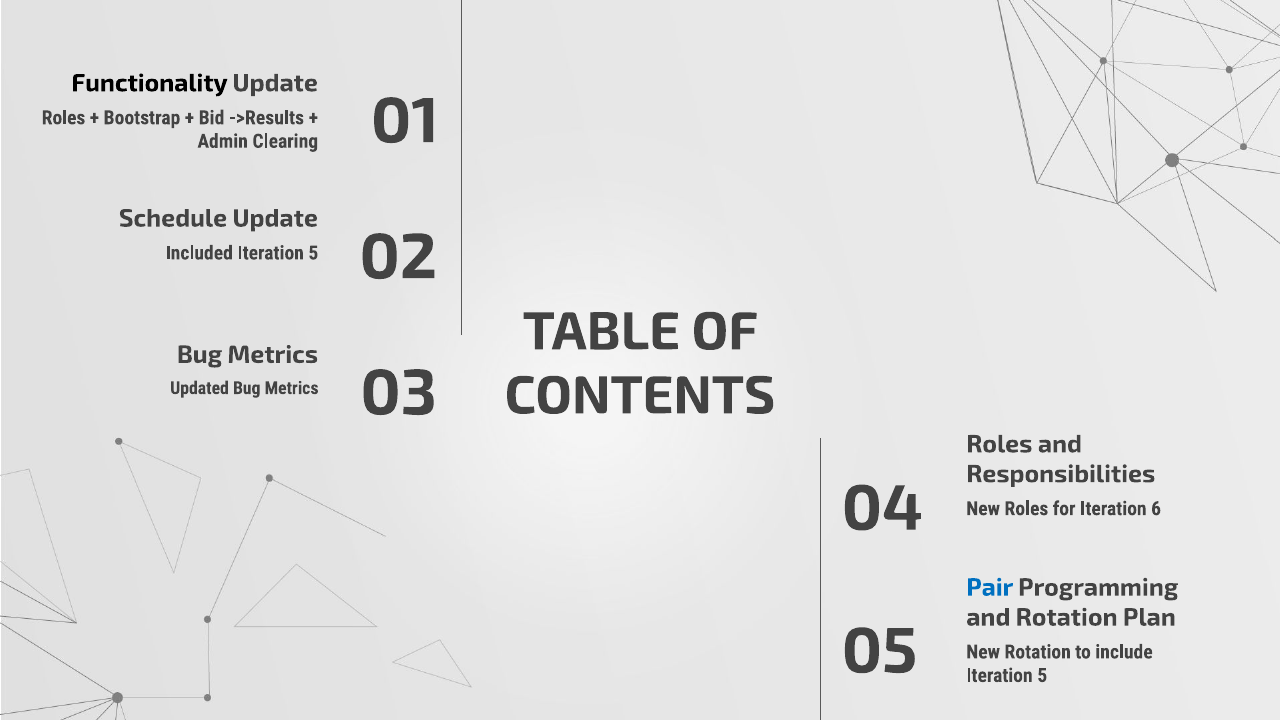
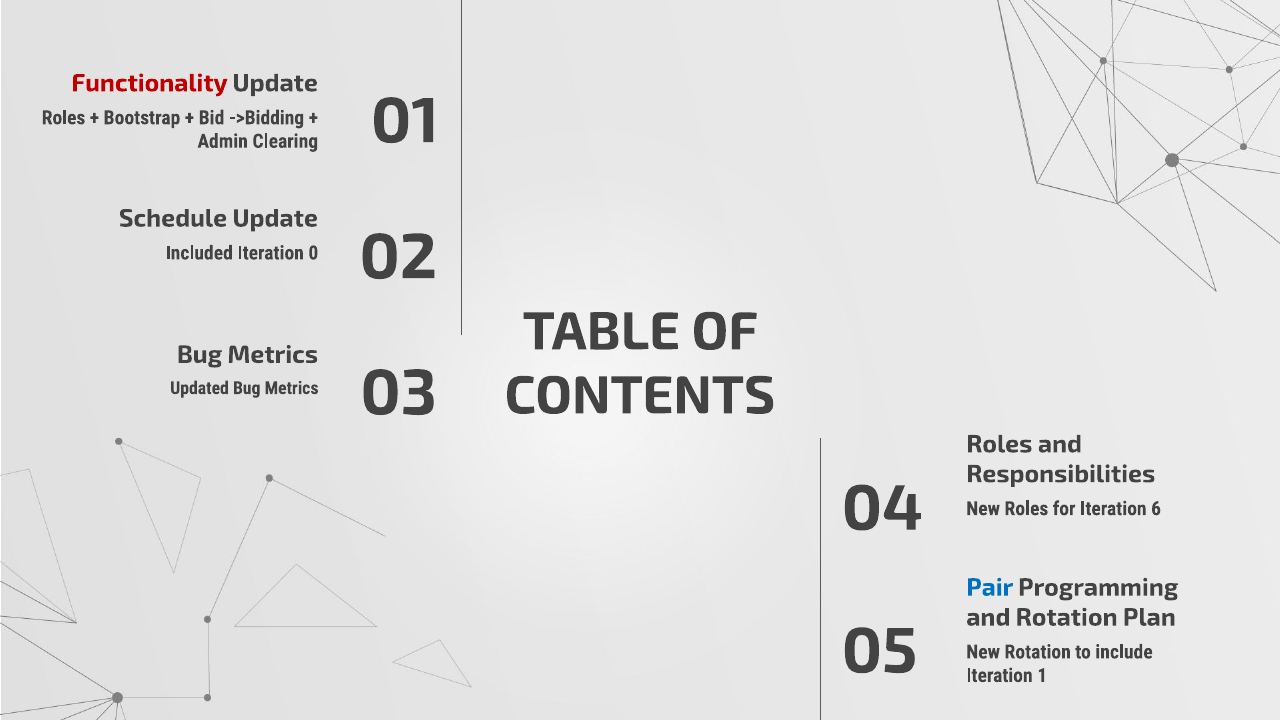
Functionality colour: black -> red (149, 83)
->Results: ->Results -> ->Bidding (266, 118)
Included Iteration 5: 5 -> 0 (313, 253)
5: 5 -> 1 (1042, 676)
